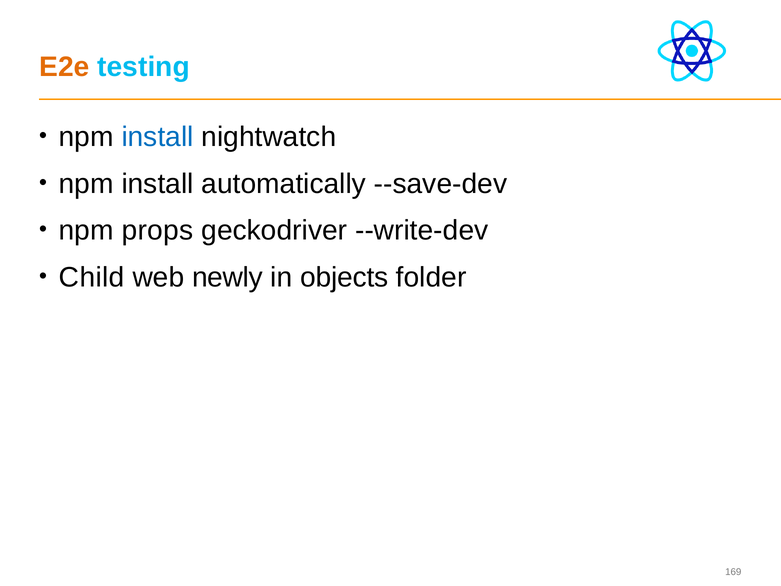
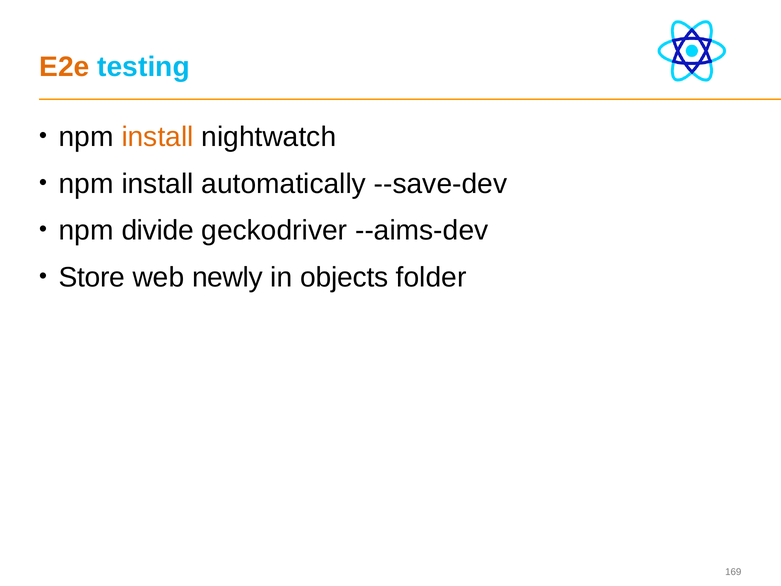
install colour: blue -> orange (158, 137)
props: props -> divide (158, 230)
--write-dev: --write-dev -> --aims-dev (422, 230)
Child: Child -> Store (92, 277)
